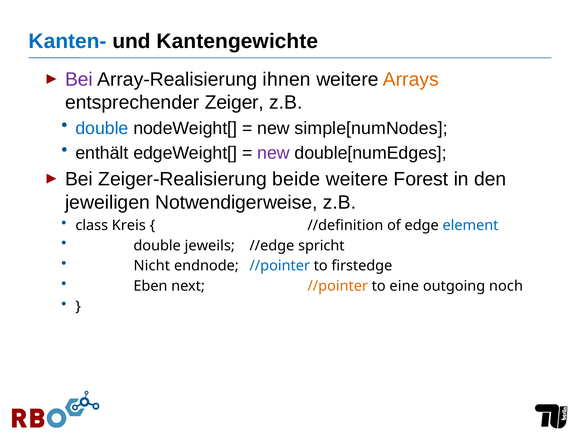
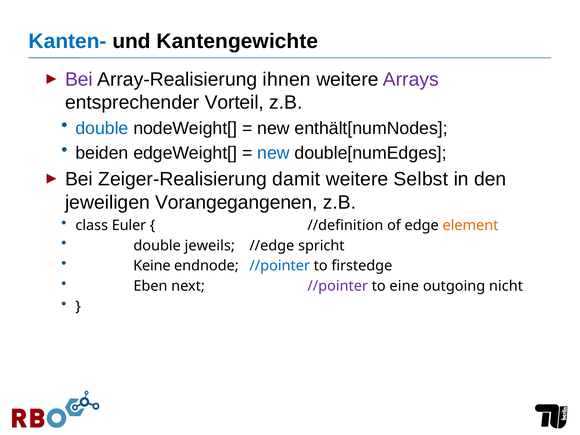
Arrays colour: orange -> purple (411, 79)
Zeiger: Zeiger -> Vorteil (234, 103)
simple[numNodes: simple[numNodes -> enthält[numNodes (371, 128)
enthält: enthält -> beiden (102, 153)
new colour: purple -> blue (273, 153)
beide: beide -> damit (296, 179)
Forest: Forest -> Selbst (421, 179)
Notwendigerweise: Notwendigerweise -> Vorangegangenen (236, 202)
Kreis: Kreis -> Euler (129, 225)
element colour: blue -> orange (470, 225)
Nicht: Nicht -> Keine (152, 266)
//pointer colour: orange -> purple (338, 286)
noch: noch -> nicht (506, 286)
